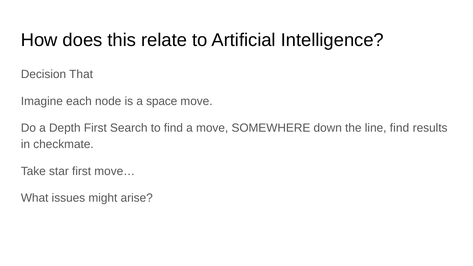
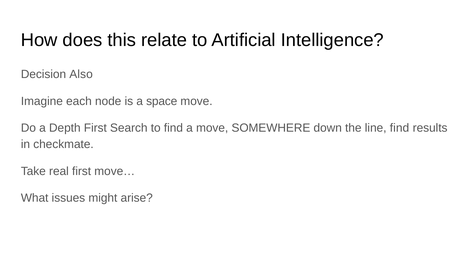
That: That -> Also (81, 74)
star: star -> real (59, 171)
